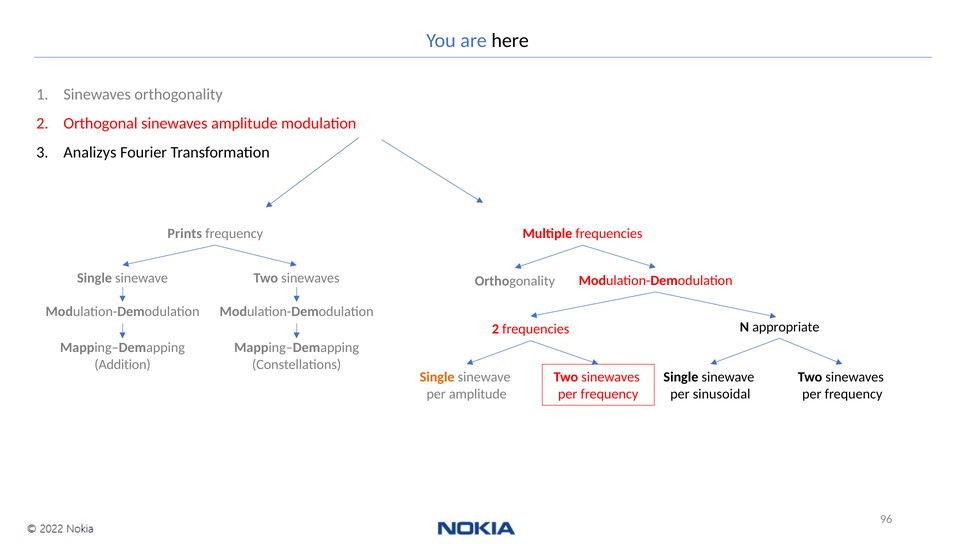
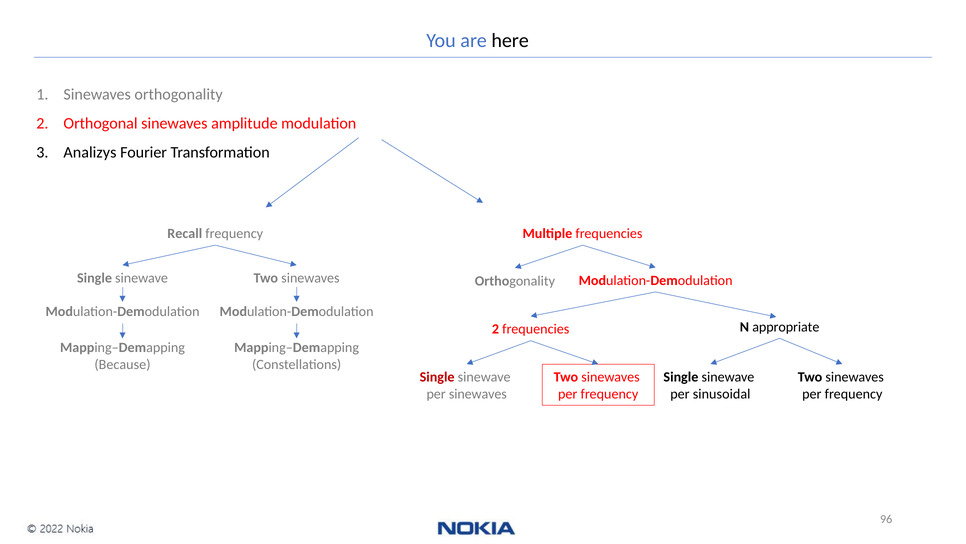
Prints: Prints -> Recall (185, 234)
Addition: Addition -> Because (122, 364)
Single colour: orange -> red (437, 377)
per amplitude: amplitude -> sinewaves (478, 394)
